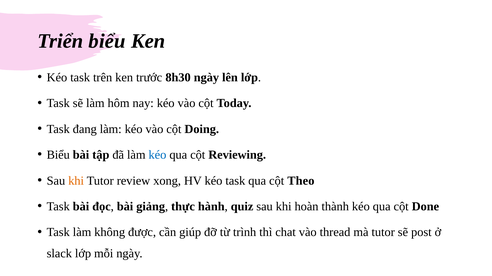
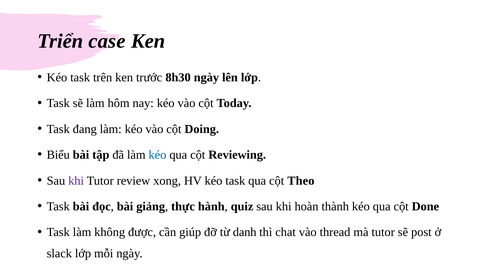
Triển biểu: biểu -> case (107, 41)
khi colour: orange -> purple (76, 181)
trình: trình -> danh (245, 233)
